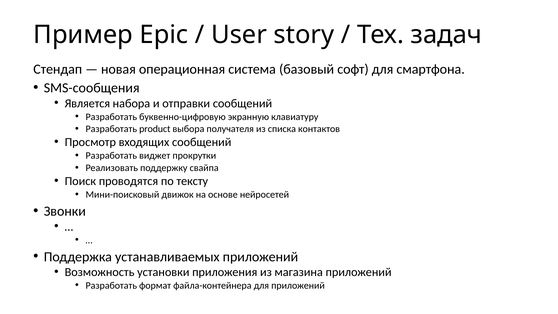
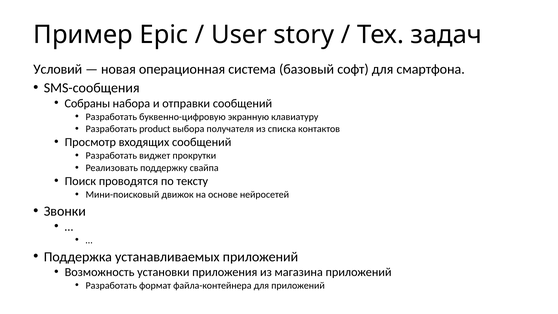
Стендап: Стендап -> Условий (58, 69)
Является: Является -> Собраны (87, 103)
